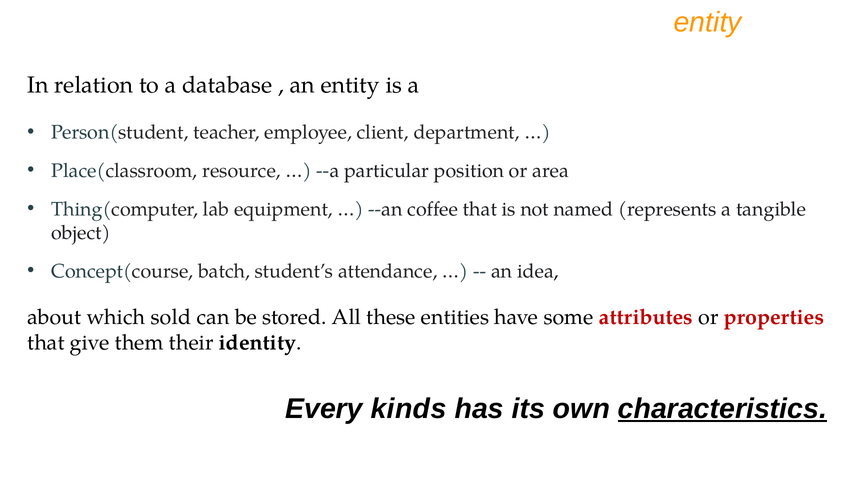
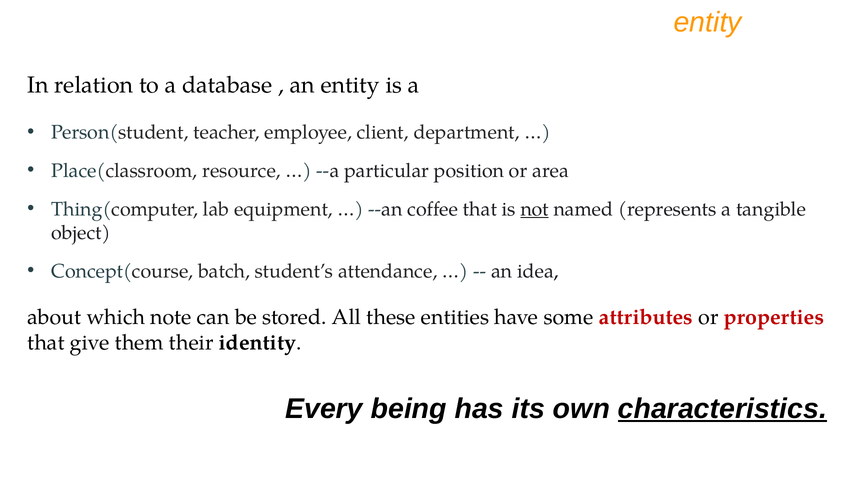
not underline: none -> present (535, 209)
sold: sold -> note (171, 317)
kinds: kinds -> being (409, 409)
